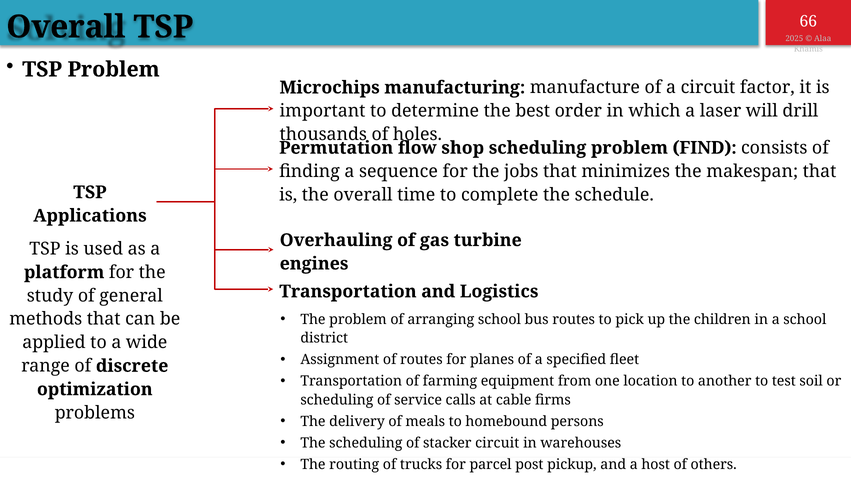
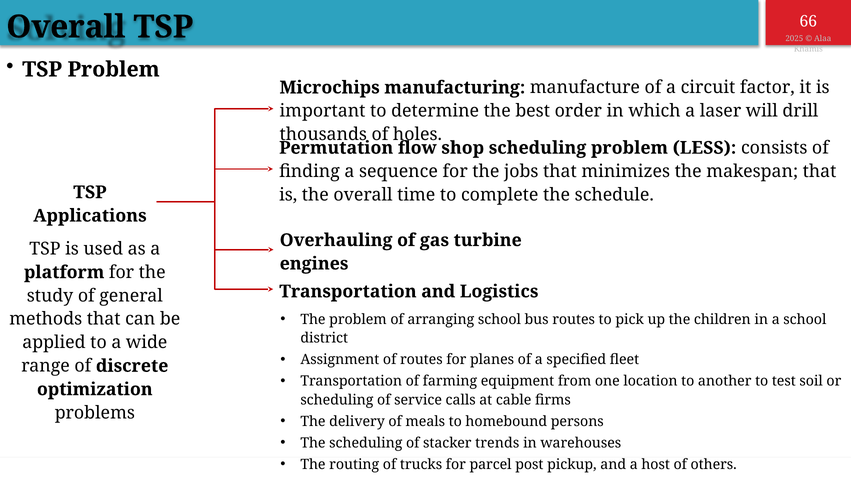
FIND: FIND -> LESS (704, 148)
stacker circuit: circuit -> trends (497, 443)
